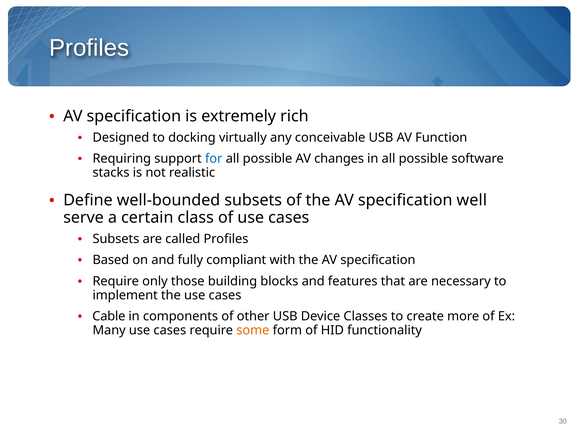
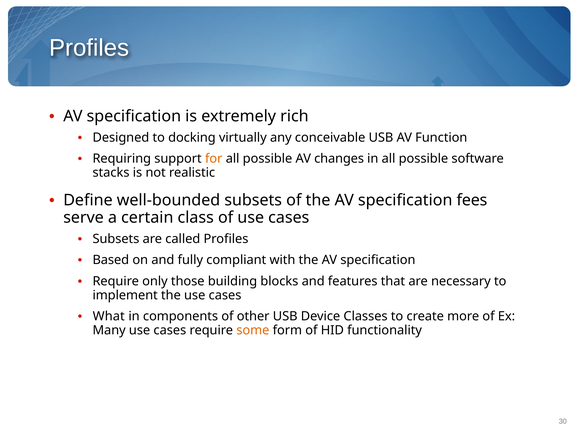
for colour: blue -> orange (214, 159)
well: well -> fees (472, 200)
Cable: Cable -> What (109, 316)
